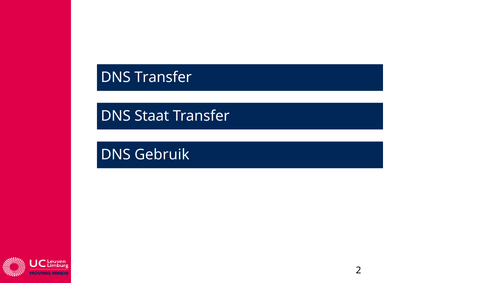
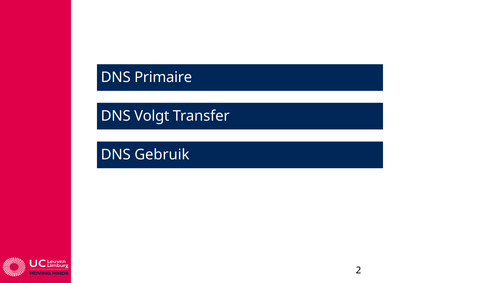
DNS Transfer: Transfer -> Primaire (163, 77)
Staat: Staat -> Volgt (152, 116)
